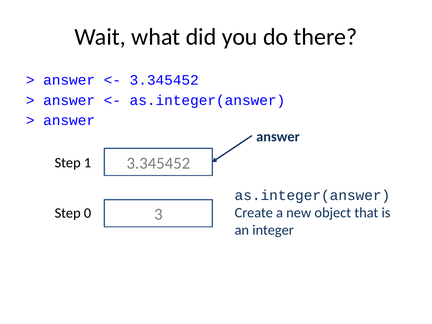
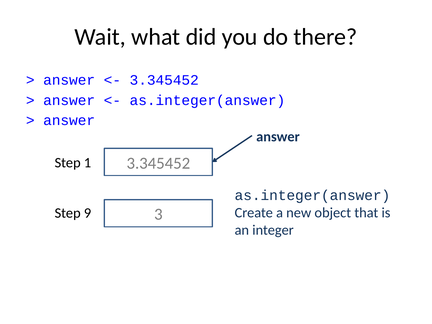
0: 0 -> 9 (88, 213)
